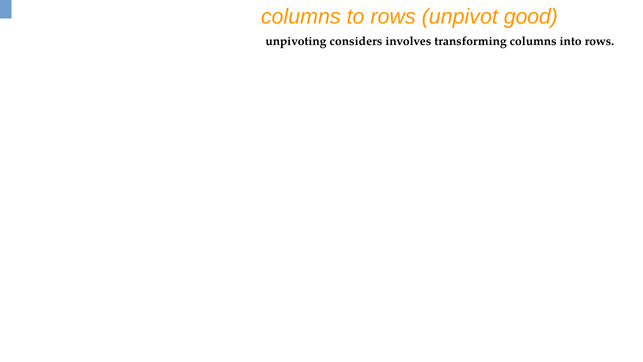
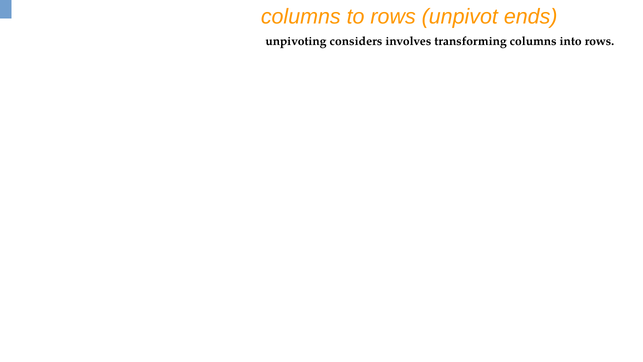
good: good -> ends (531, 17)
